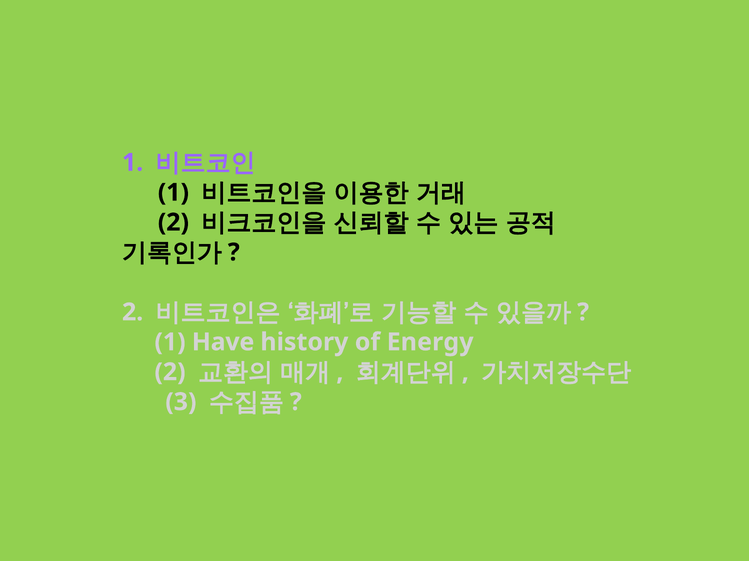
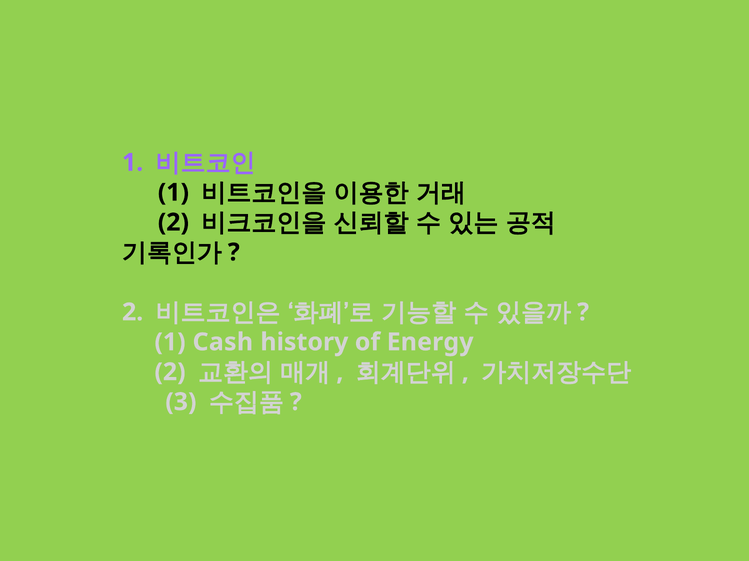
Have: Have -> Cash (223, 343)
